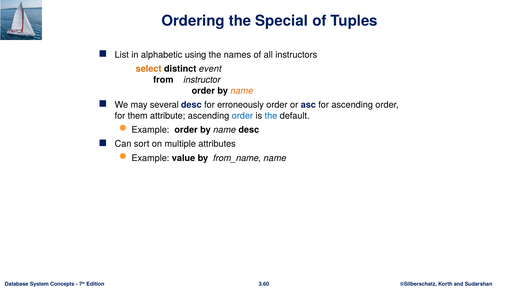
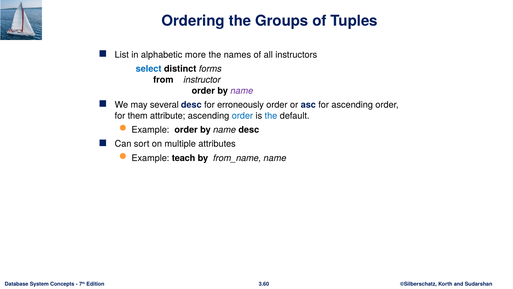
Special: Special -> Groups (282, 21)
using: using -> more (195, 55)
select colour: orange -> blue (149, 69)
event: event -> forms (210, 69)
name colour: orange -> purple (242, 91)
value: value -> teach (184, 158)
